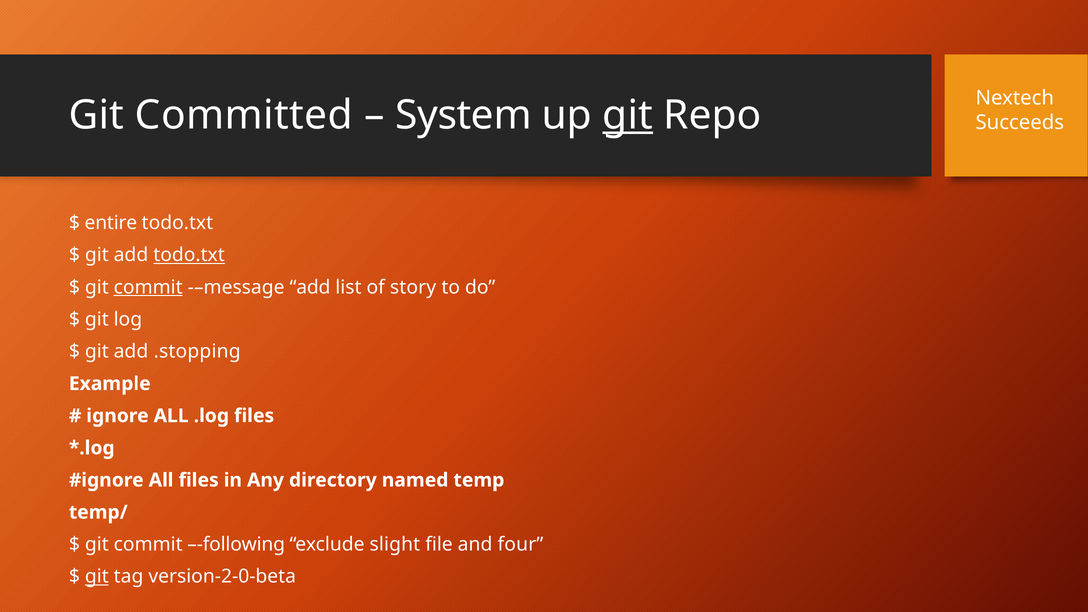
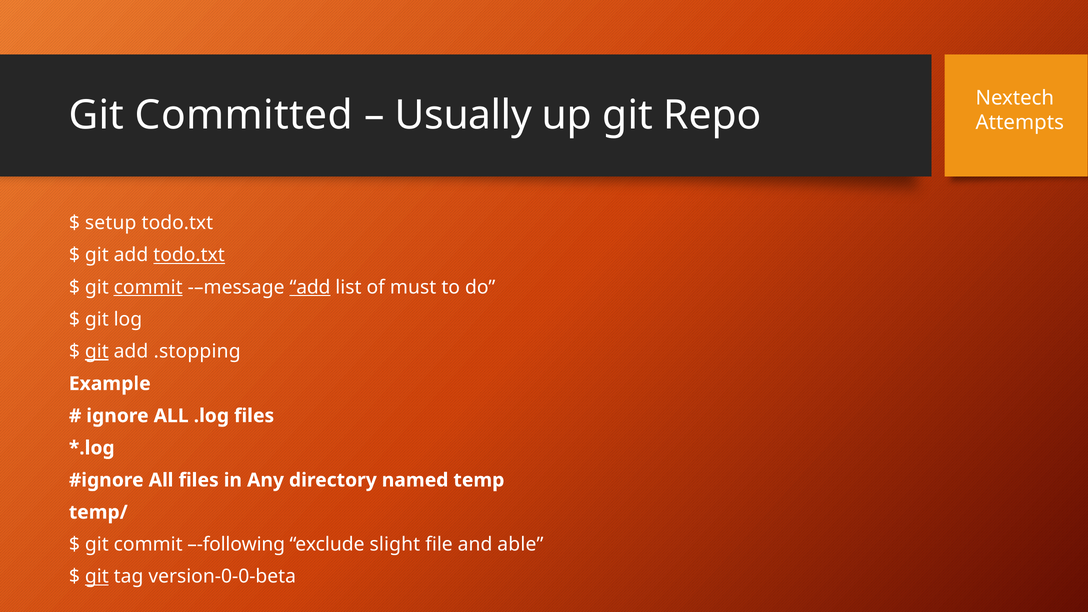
System: System -> Usually (463, 115)
git underline: present -> none (628, 115)
Succeeds: Succeeds -> Attempts (1020, 123)
entire: entire -> setup (111, 223)
add underline: none -> present (310, 287)
story: story -> must (413, 287)
git underline: none -> present (97, 352)
four: four -> able (520, 544)
version-2-0-beta: version-2-0-beta -> version-0-0-beta (222, 577)
